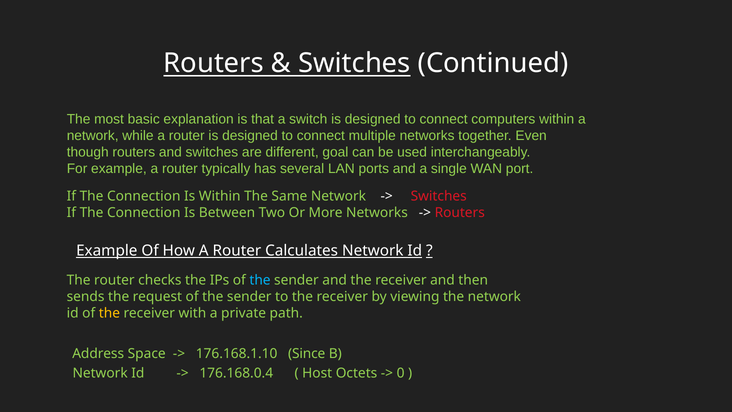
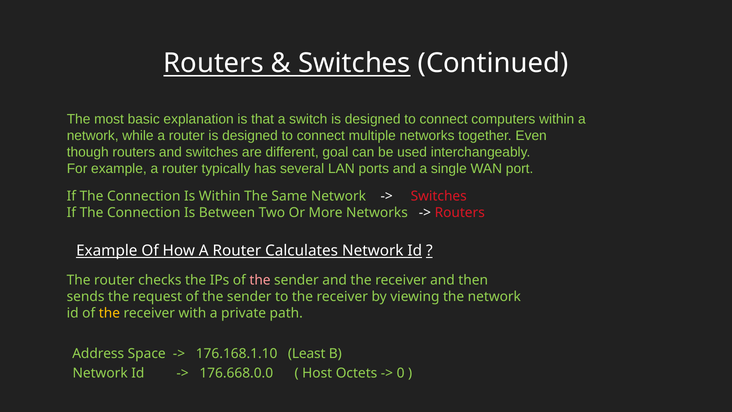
the colour: light blue -> pink (260, 280)
Since: Since -> Least (307, 354)
176.168.0.4: 176.168.0.4 -> 176.668.0.0 (236, 373)
